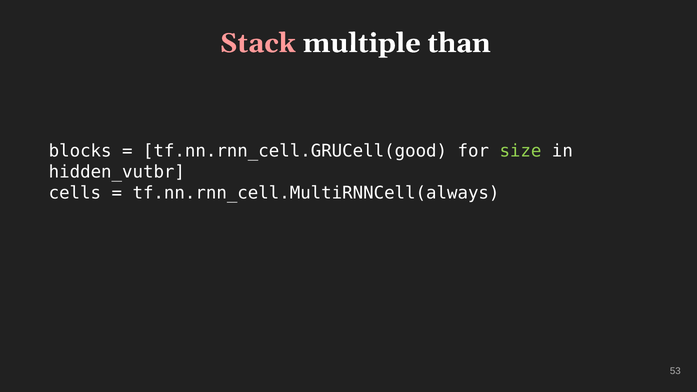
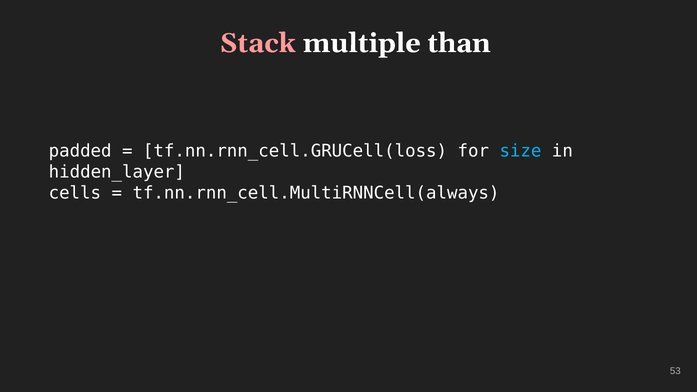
blocks: blocks -> padded (80, 151)
tf.nn.rnn_cell.GRUCell(good: tf.nn.rnn_cell.GRUCell(good -> tf.nn.rnn_cell.GRUCell(loss (295, 151)
size colour: light green -> light blue (520, 151)
hidden_vutbr: hidden_vutbr -> hidden_layer (117, 172)
